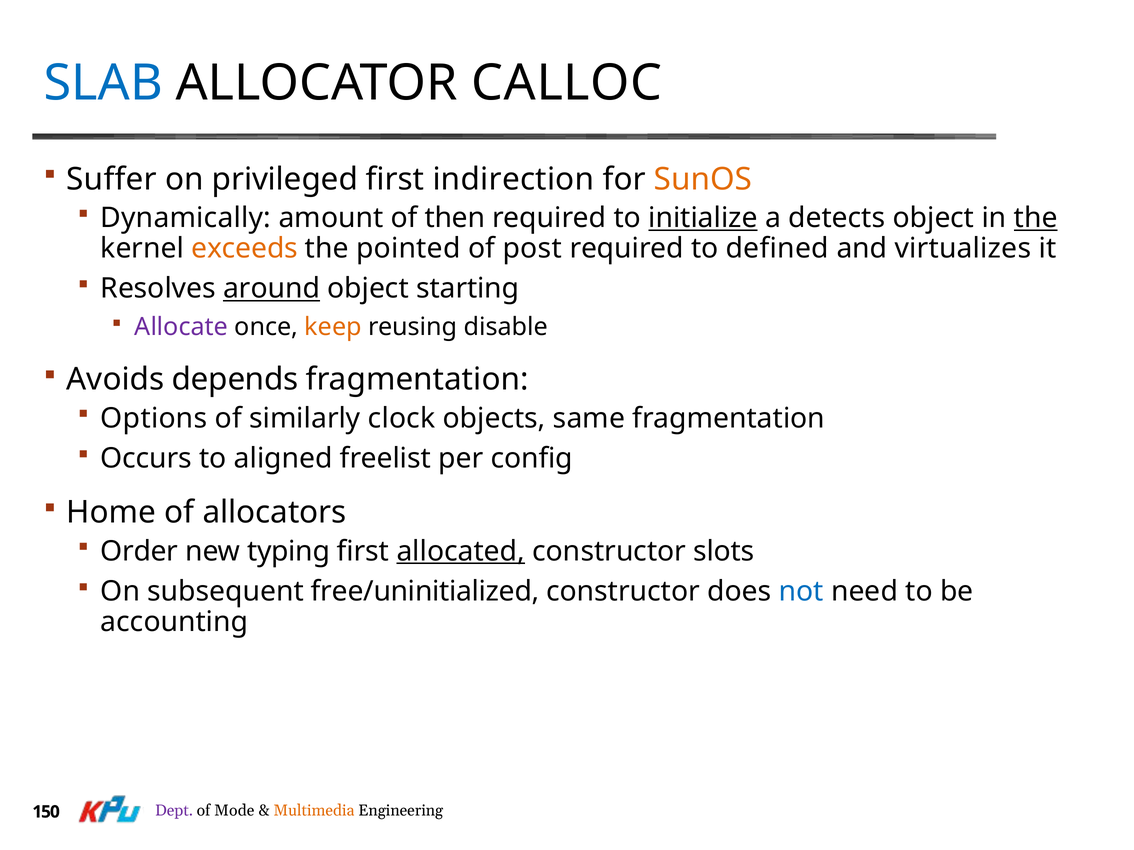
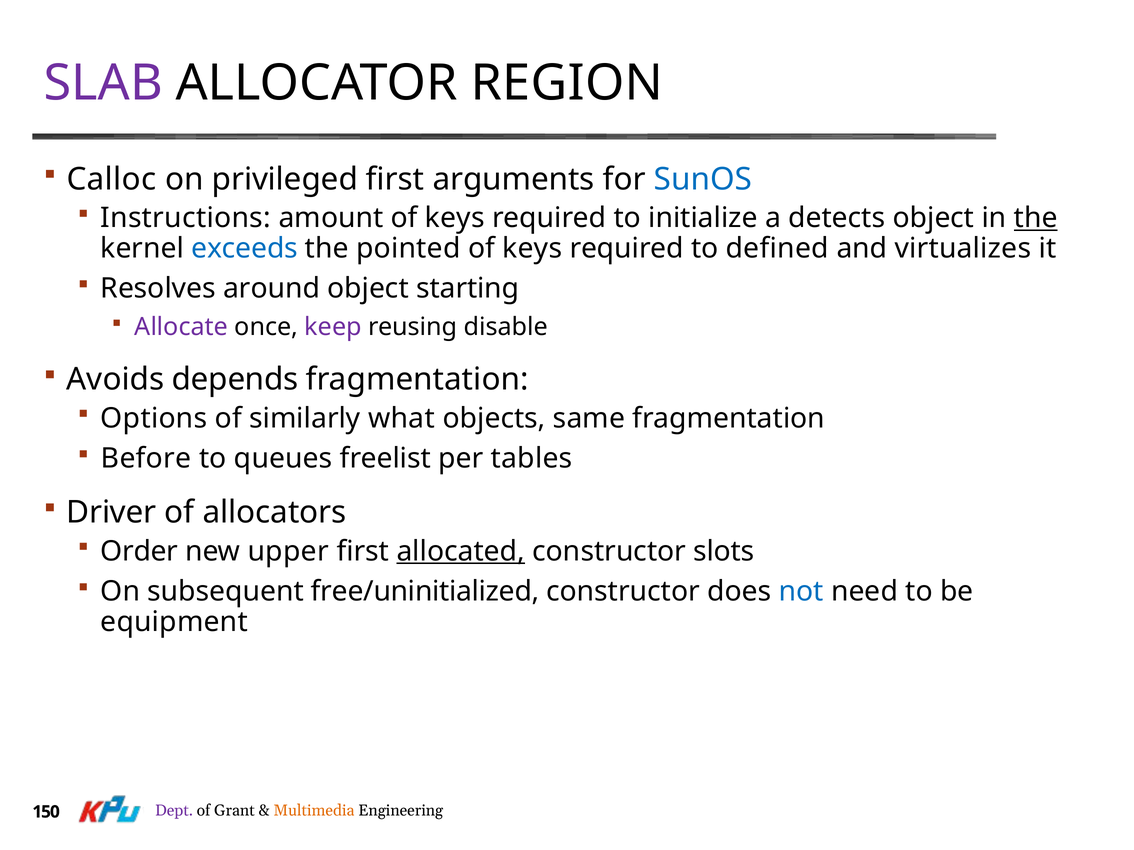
SLAB colour: blue -> purple (103, 83)
CALLOC: CALLOC -> REGION (567, 83)
Suffer: Suffer -> Calloc (111, 179)
indirection: indirection -> arguments (514, 179)
SunOS colour: orange -> blue (703, 179)
Dynamically: Dynamically -> Instructions (186, 218)
amount of then: then -> keys (455, 218)
initialize underline: present -> none (703, 218)
exceeds colour: orange -> blue (245, 249)
post: post -> keys (532, 249)
around underline: present -> none (272, 289)
keep colour: orange -> purple (333, 327)
clock: clock -> what (401, 418)
Occurs: Occurs -> Before (146, 459)
aligned: aligned -> queues (283, 459)
config: config -> tables (532, 459)
Home: Home -> Driver (111, 513)
typing: typing -> upper (288, 552)
accounting: accounting -> equipment (174, 622)
Mode: Mode -> Grant (234, 811)
